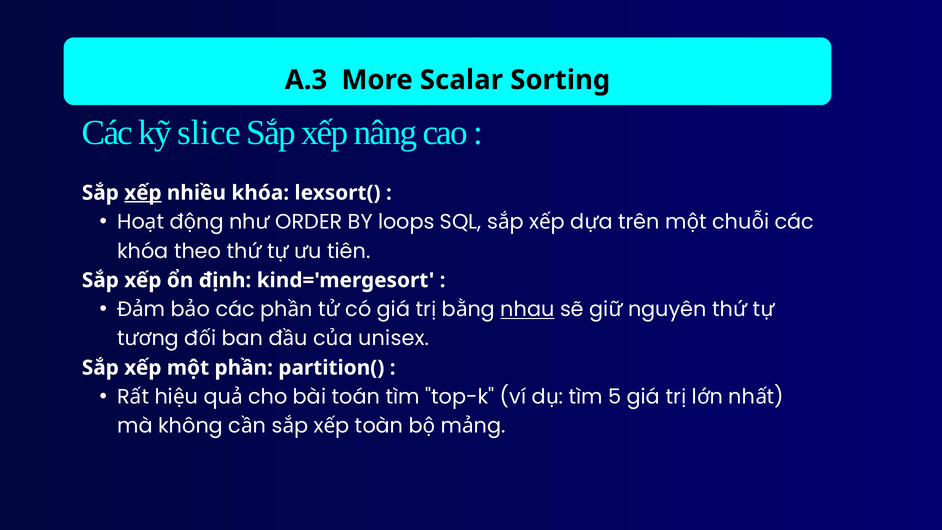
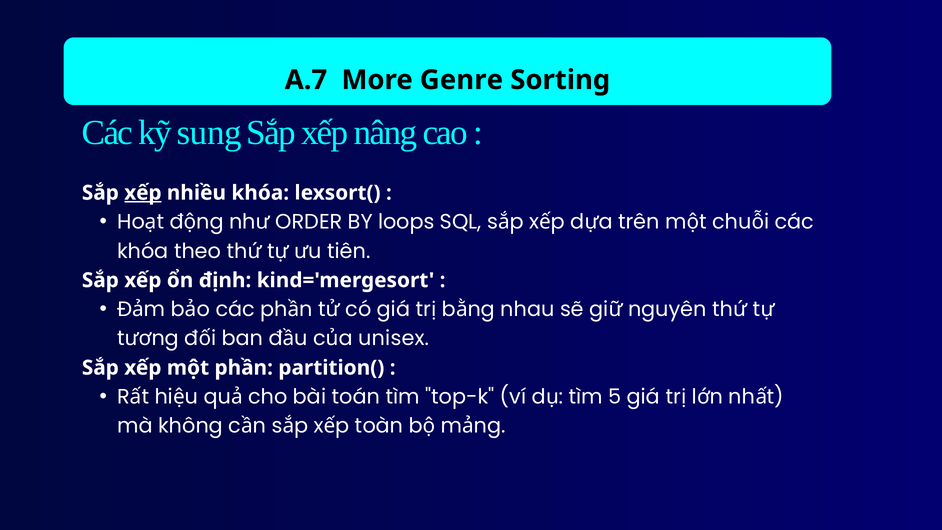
A.3: A.3 -> A.7 (306, 80)
Scalar: Scalar -> Genre (461, 80)
slice: slice -> sung (209, 133)
nhau underline: present -> none (527, 309)
